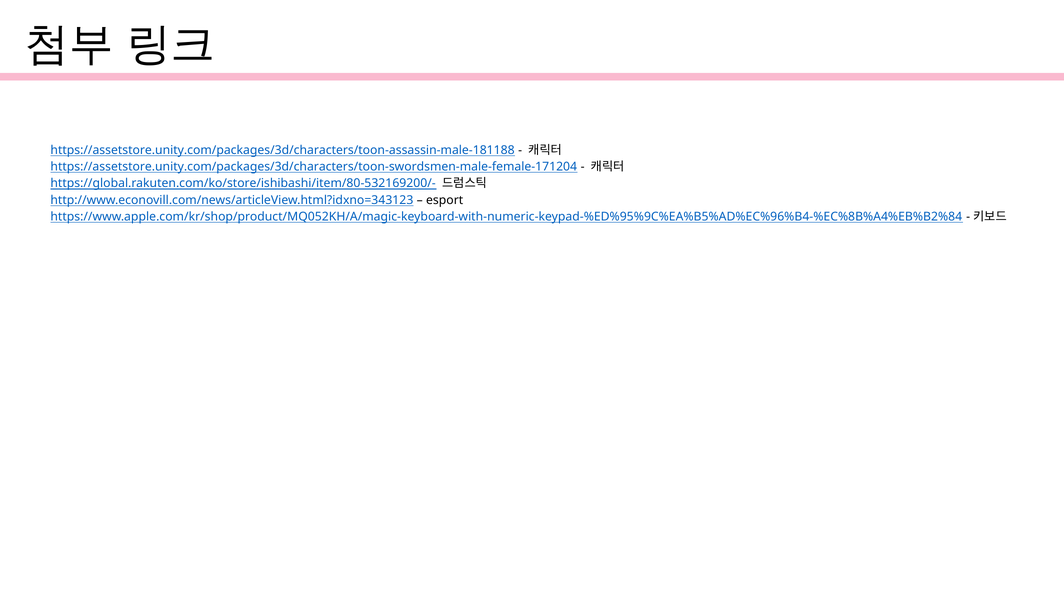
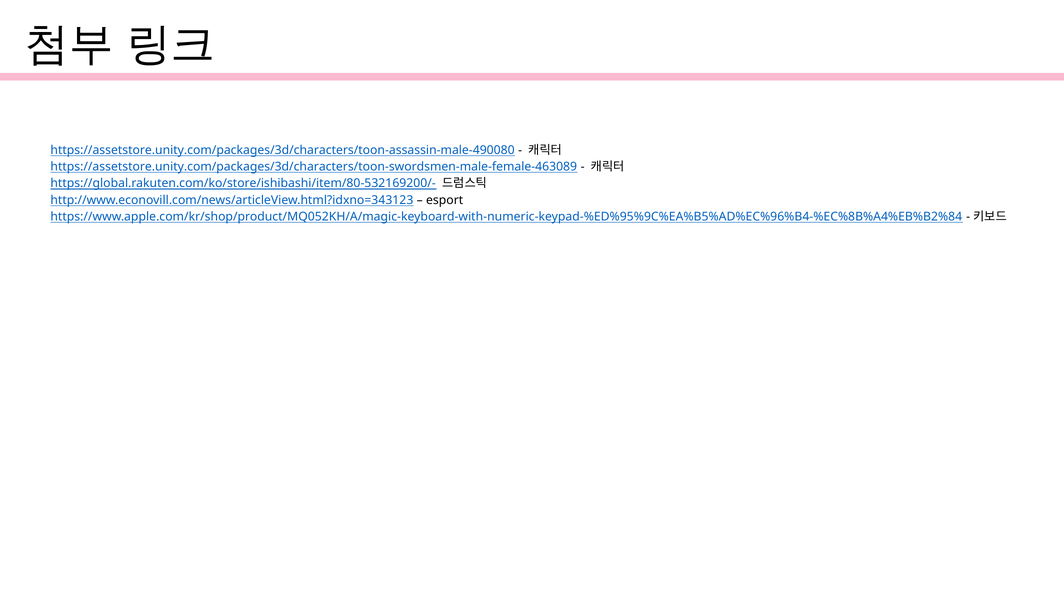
https://assetstore.unity.com/packages/3d/characters/toon-assassin-male-181188: https://assetstore.unity.com/packages/3d/characters/toon-assassin-male-181188 -> https://assetstore.unity.com/packages/3d/characters/toon-assassin-male-490080 (283, 150)
https://assetstore.unity.com/packages/3d/characters/toon-swordsmen-male-female-171204: https://assetstore.unity.com/packages/3d/characters/toon-swordsmen-male-female-171204 -> https://assetstore.unity.com/packages/3d/characters/toon-swordsmen-male-female-463089 (314, 167)
